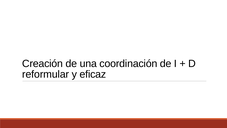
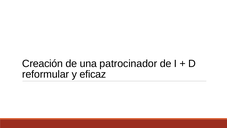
coordinación: coordinación -> patrocinador (128, 63)
